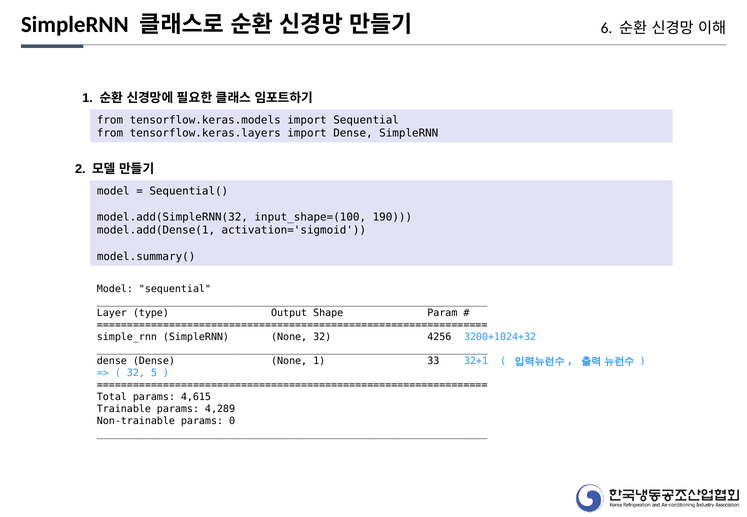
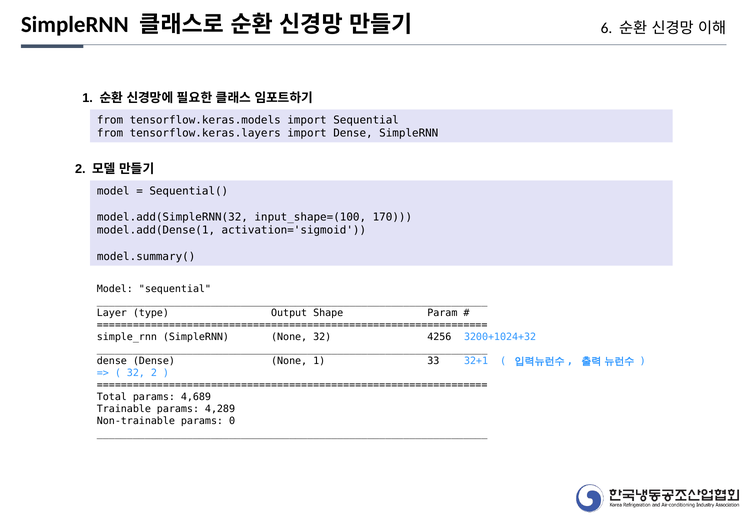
190: 190 -> 170 (392, 217)
32 5: 5 -> 2 (154, 373)
4,615: 4,615 -> 4,689 (196, 397)
